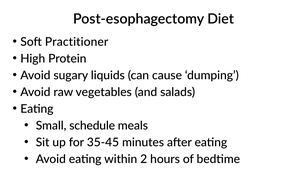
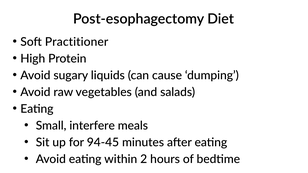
schedule: schedule -> interfere (92, 126)
35-45: 35-45 -> 94-45 (103, 143)
